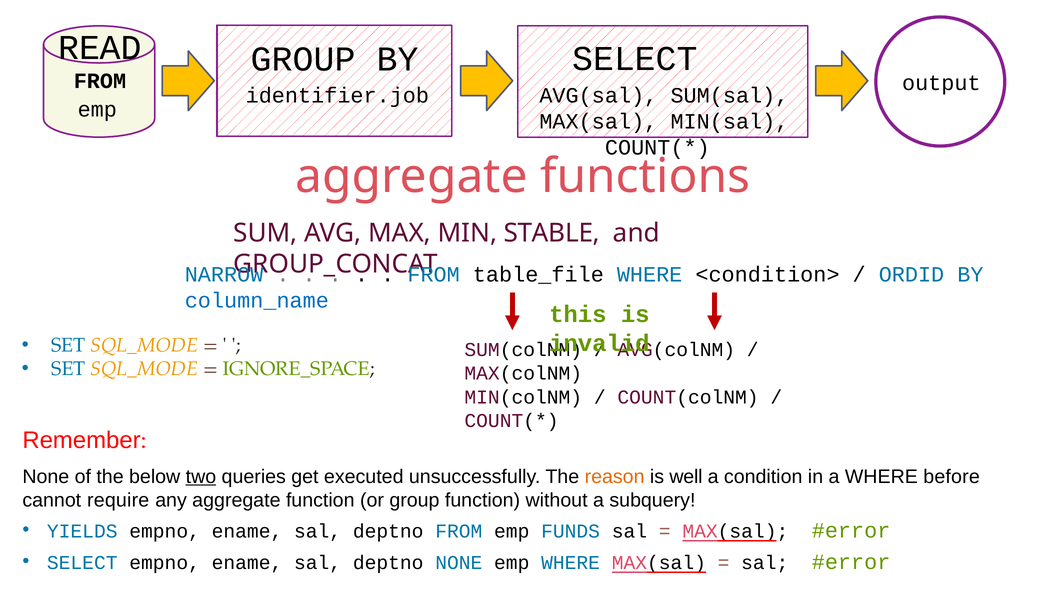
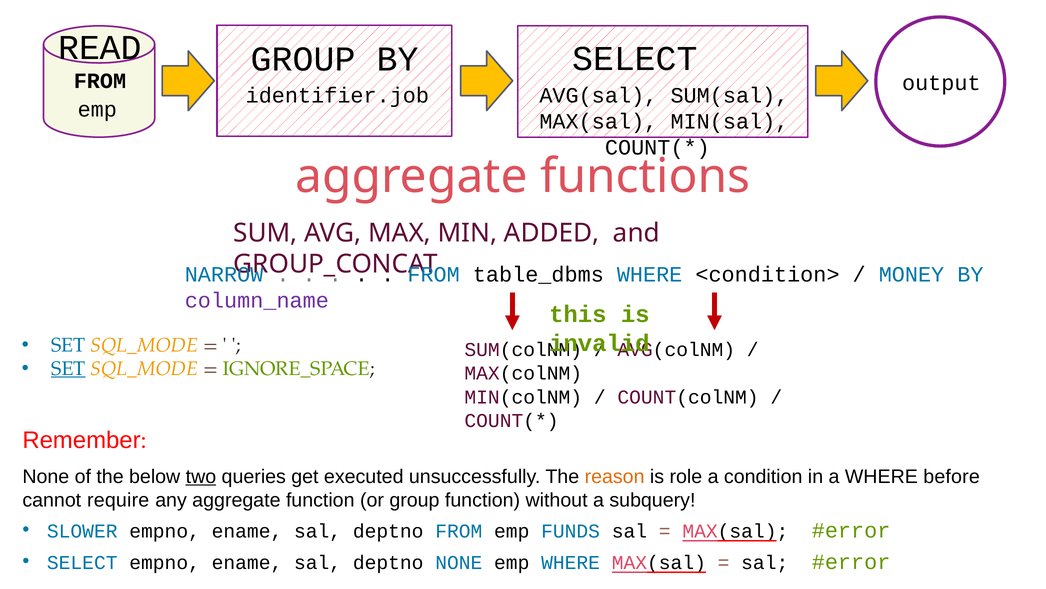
STABLE: STABLE -> ADDED (552, 233)
table_file: table_file -> table_dbms (538, 274)
ORDID: ORDID -> MONEY (911, 274)
column_name colour: blue -> purple (257, 300)
SET underline: none -> present (68, 368)
well: well -> role (686, 476)
YIELDS: YIELDS -> SLOWER (82, 531)
